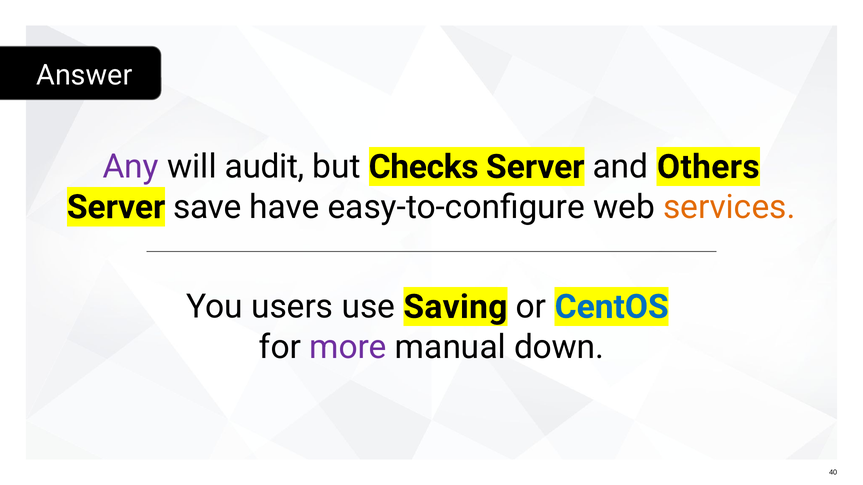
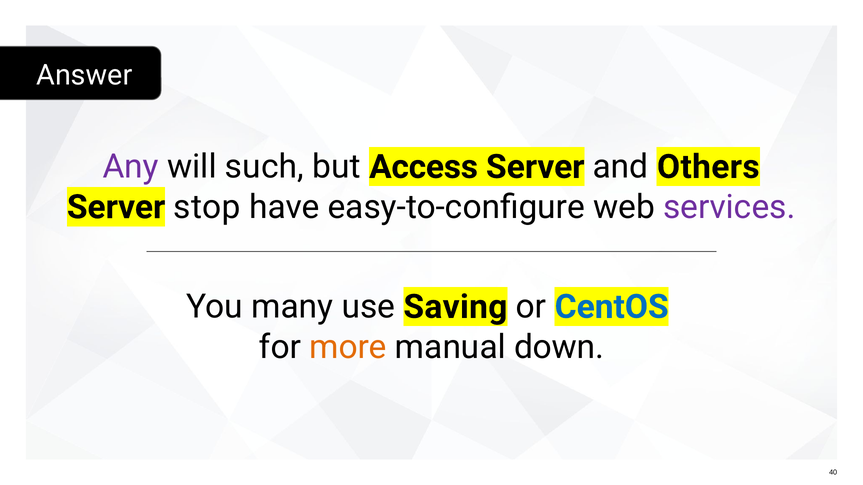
audit: audit -> such (264, 167)
Checks: Checks -> Access (424, 167)
save: save -> stop (207, 207)
services colour: orange -> purple (729, 207)
users: users -> many (292, 307)
more colour: purple -> orange (348, 347)
